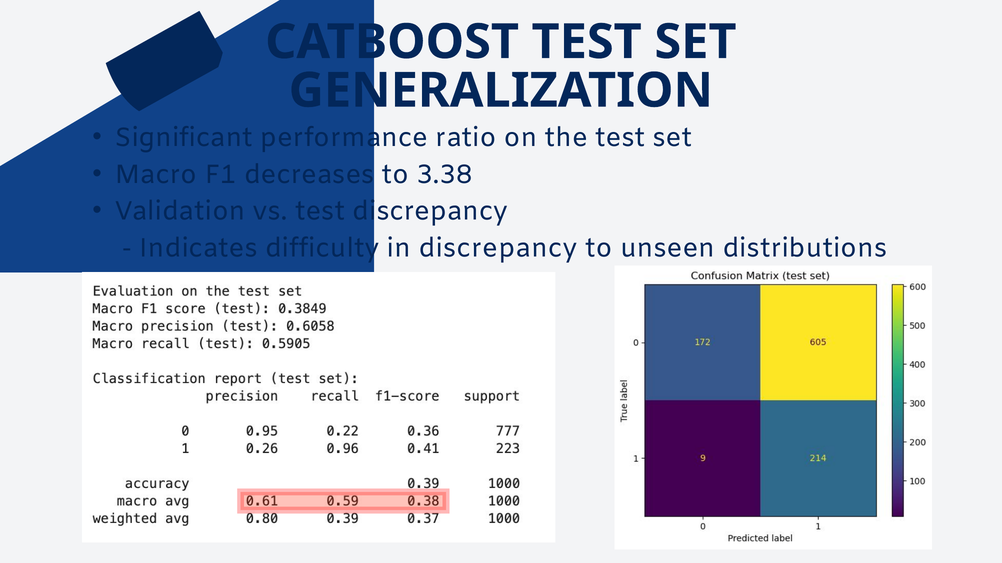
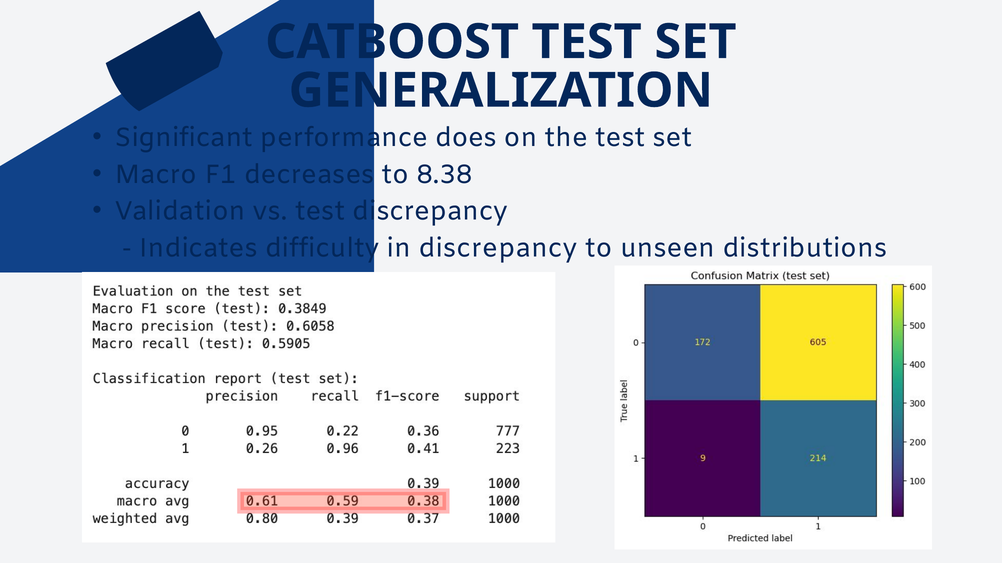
ratio: ratio -> does (466, 138)
3.38: 3.38 -> 8.38 (445, 175)
